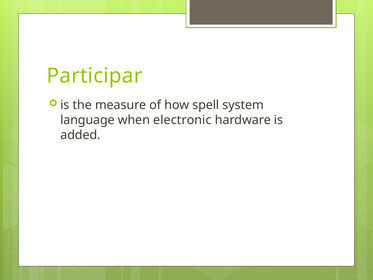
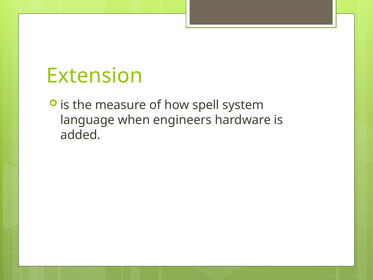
Participar: Participar -> Extension (95, 76)
electronic: electronic -> engineers (182, 120)
